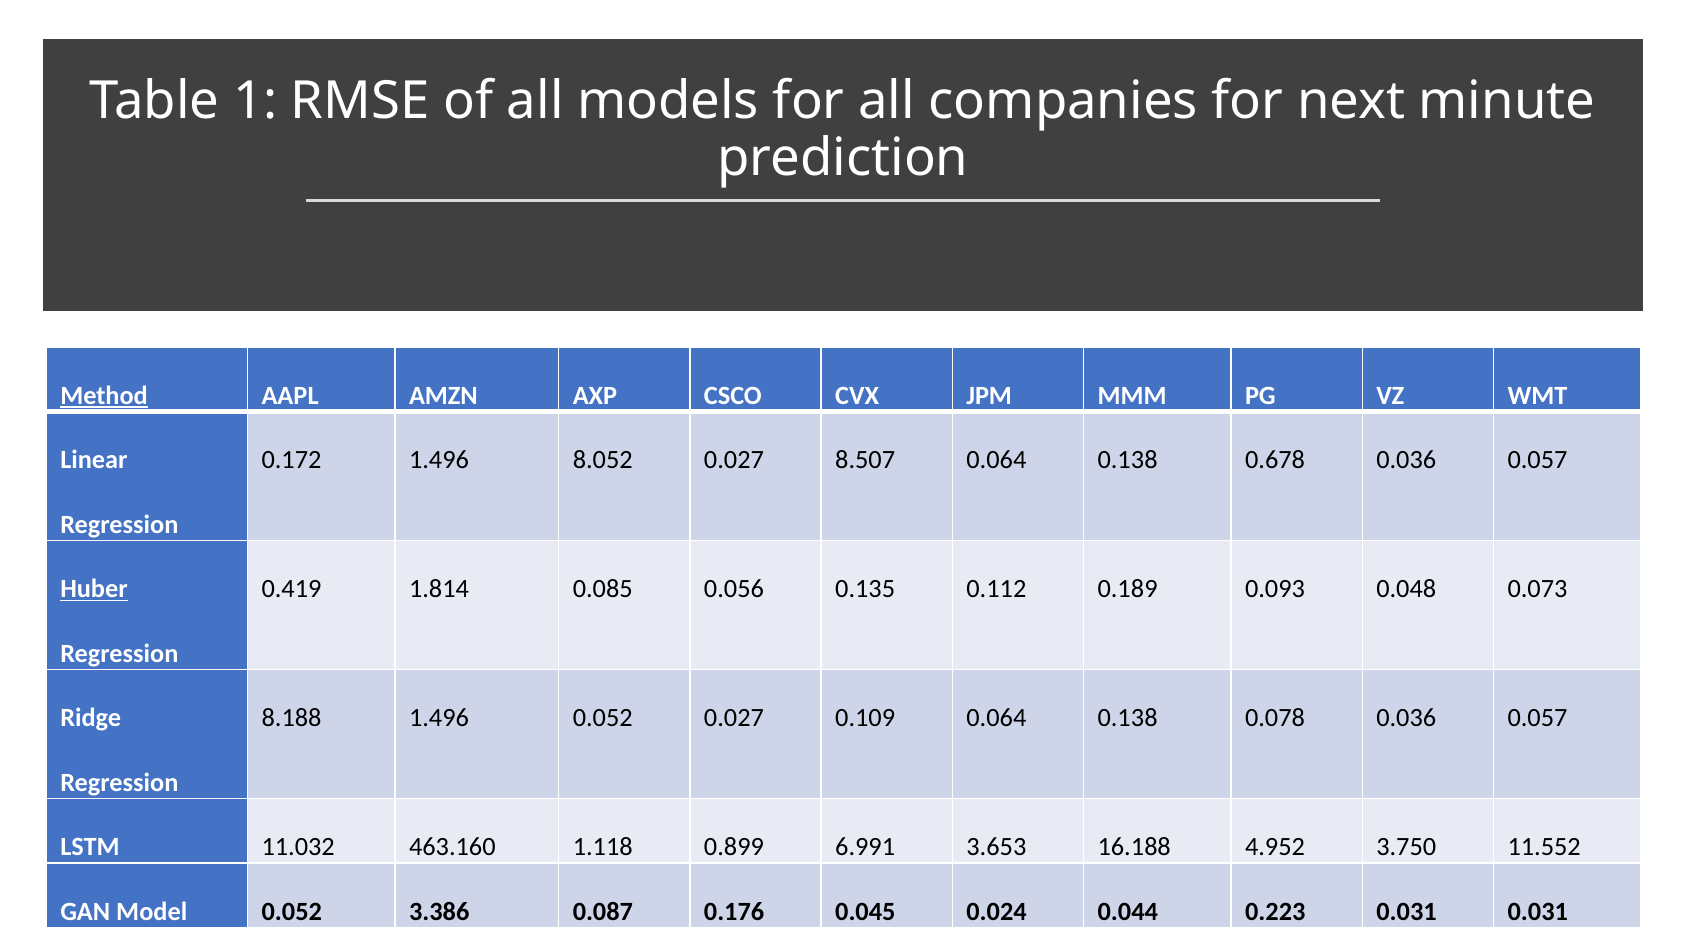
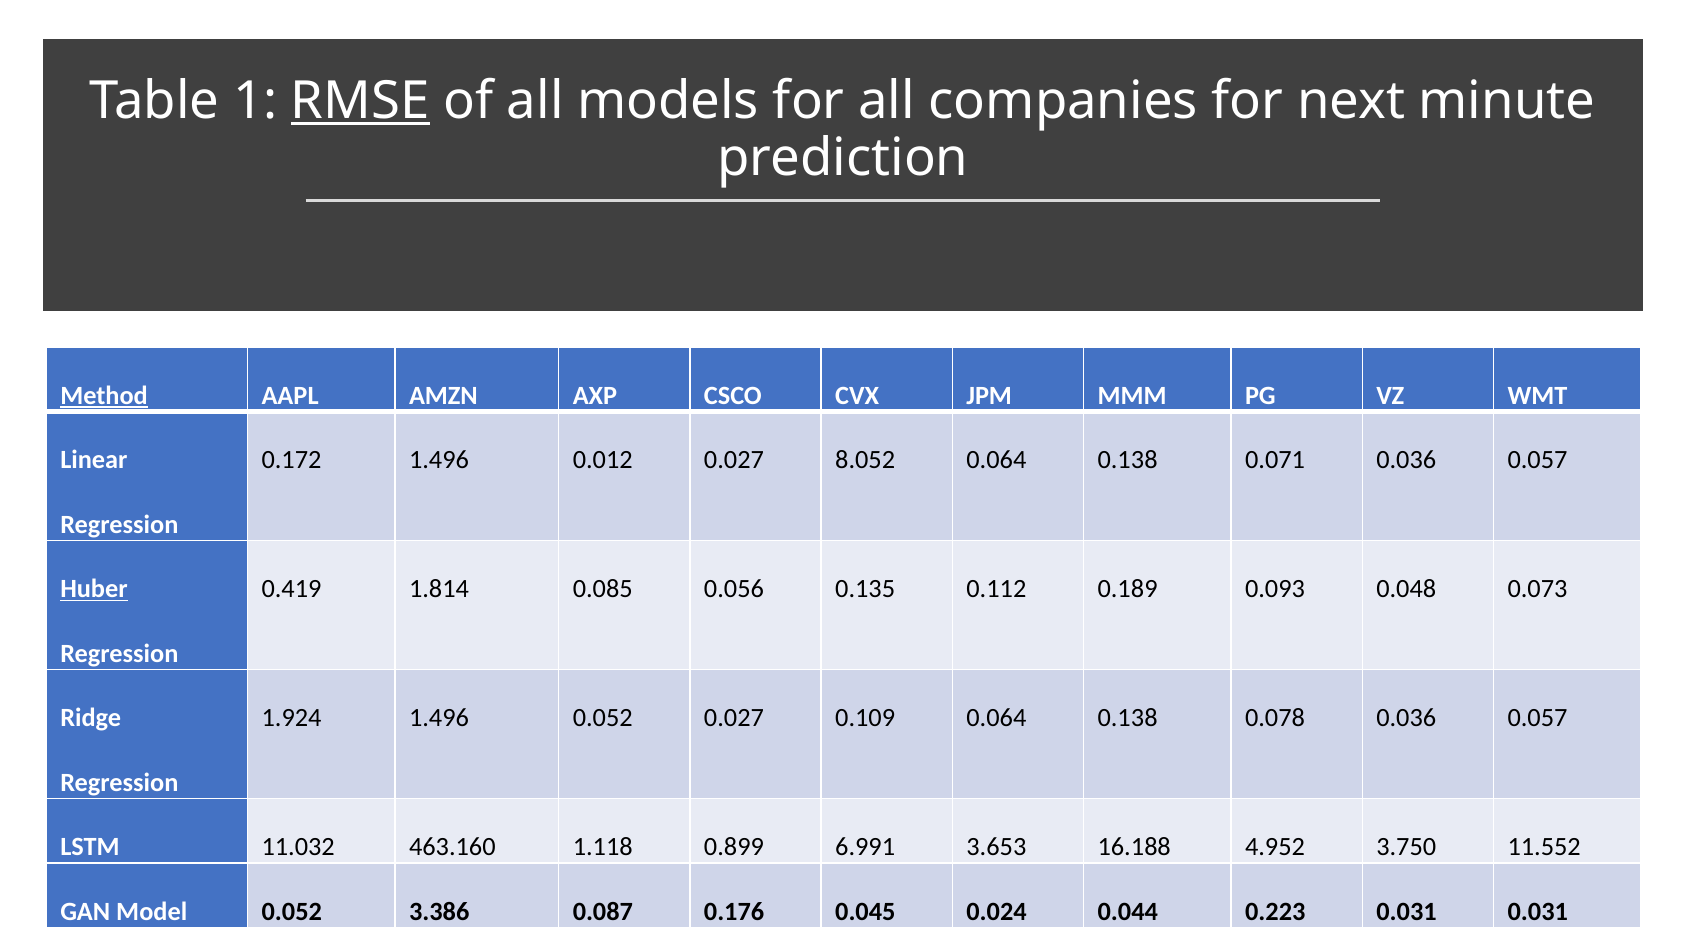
RMSE underline: none -> present (360, 101)
8.052: 8.052 -> 0.012 (603, 460)
8.507: 8.507 -> 8.052 (865, 460)
0.678: 0.678 -> 0.071 (1275, 460)
8.188: 8.188 -> 1.924 (292, 718)
